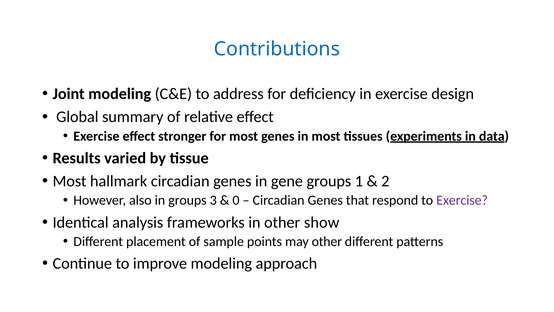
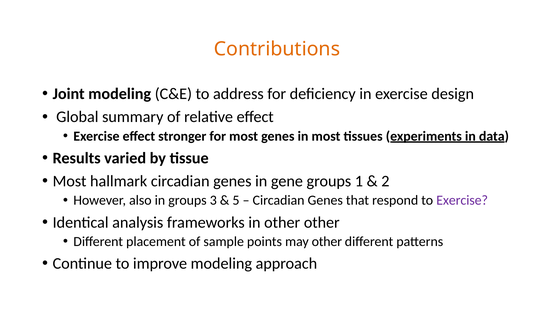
Contributions colour: blue -> orange (277, 49)
0: 0 -> 5 (236, 200)
other show: show -> other (322, 222)
